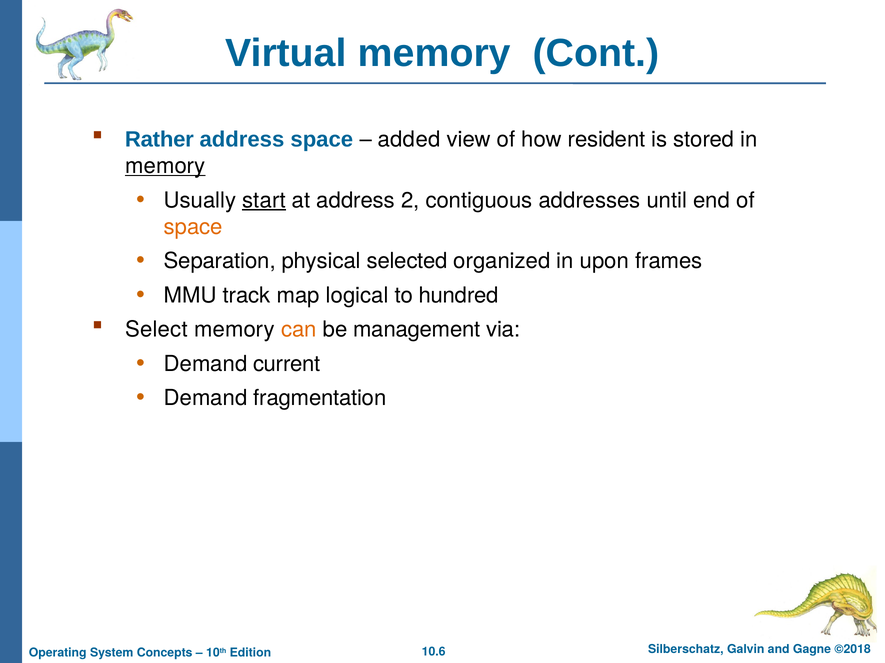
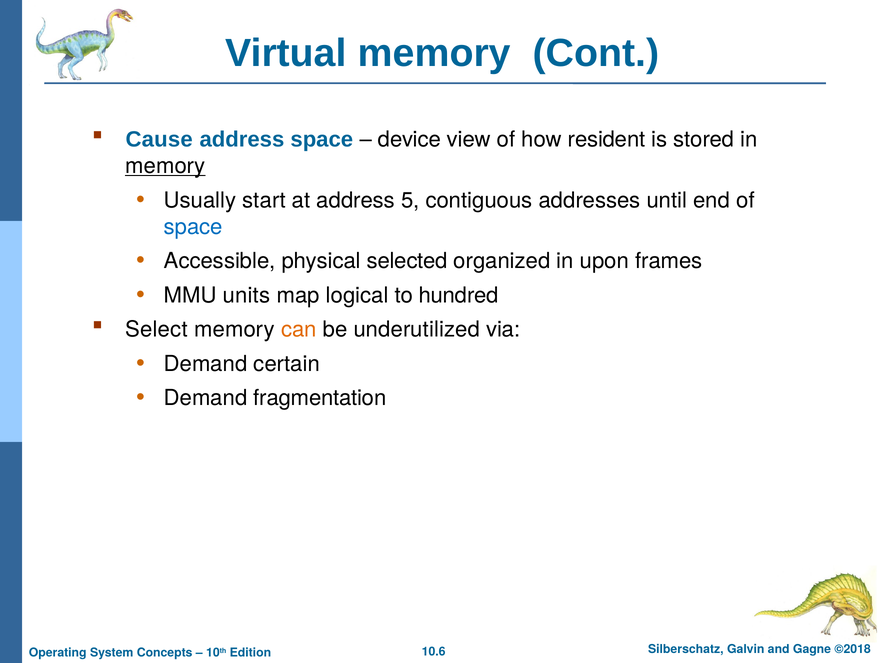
Rather: Rather -> Cause (159, 140)
added: added -> device (409, 140)
start underline: present -> none (264, 201)
2: 2 -> 5 (410, 201)
space colour: orange -> blue (193, 227)
Separation: Separation -> Accessible (220, 261)
track: track -> units (246, 296)
management: management -> underutilized (417, 330)
current: current -> certain (287, 364)
